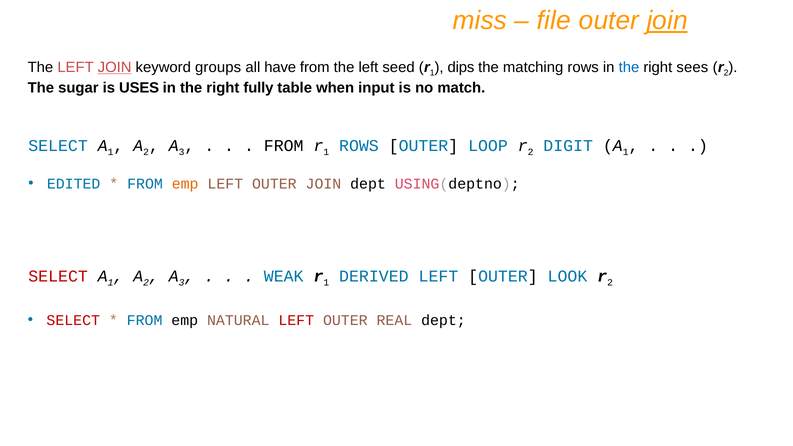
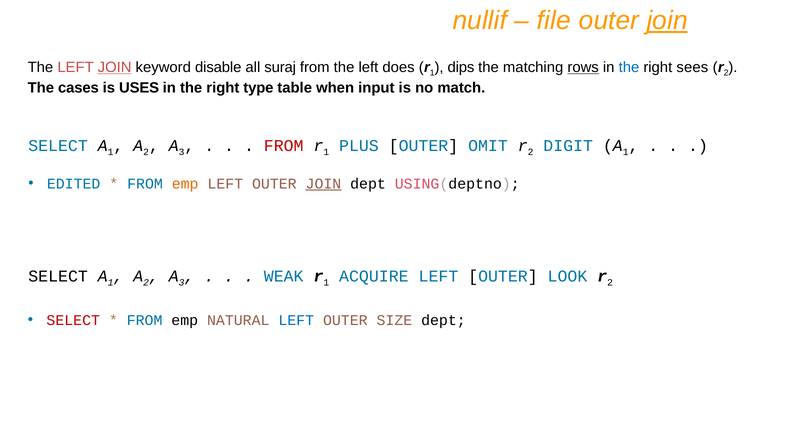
miss: miss -> nullif (480, 21)
groups: groups -> disable (218, 67)
have: have -> suraj (280, 67)
seed: seed -> does (399, 67)
rows underline: none -> present (583, 67)
sugar: sugar -> cases (78, 88)
fully: fully -> type (258, 88)
FROM colour: black -> red (284, 146)
ROWS: ROWS -> PLUS (359, 146)
LOOP: LOOP -> OMIT (488, 146)
JOIN underline: none -> present (323, 184)
SELECT colour: red -> black (58, 276)
DERIVED: DERIVED -> ACQUIRE (374, 276)
LEFT colour: red -> blue (296, 320)
REAL: REAL -> SIZE (394, 320)
